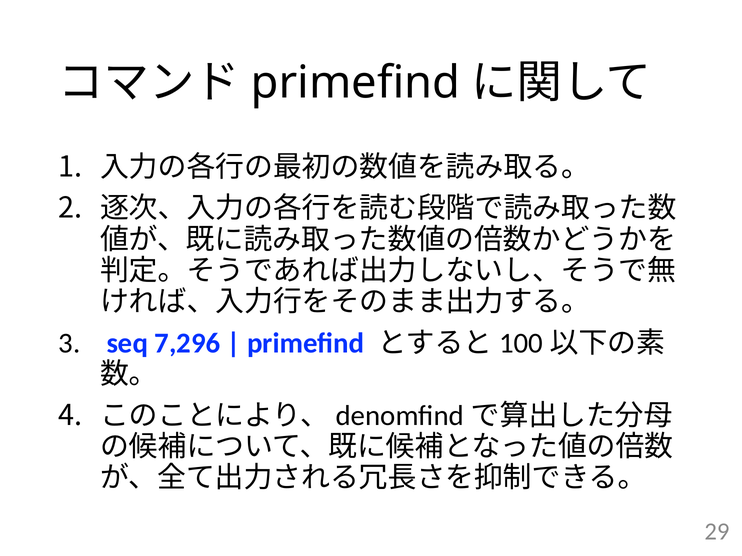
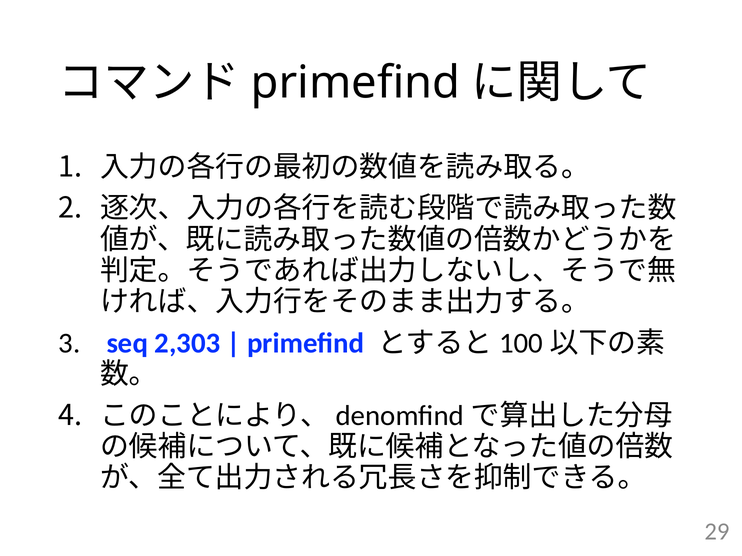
7,296: 7,296 -> 2,303 (187, 343)
